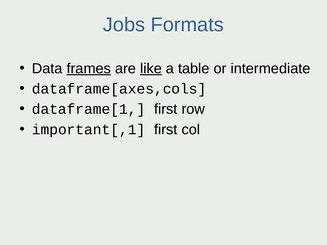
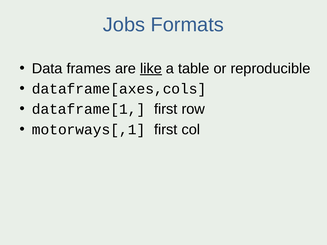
frames underline: present -> none (89, 69)
intermediate: intermediate -> reproducible (271, 69)
important[,1: important[,1 -> motorways[,1 (89, 130)
